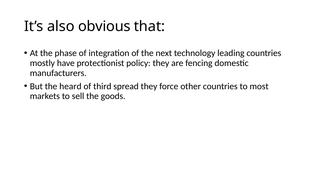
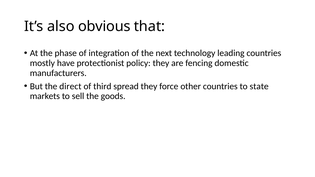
heard: heard -> direct (70, 86)
most: most -> state (259, 86)
